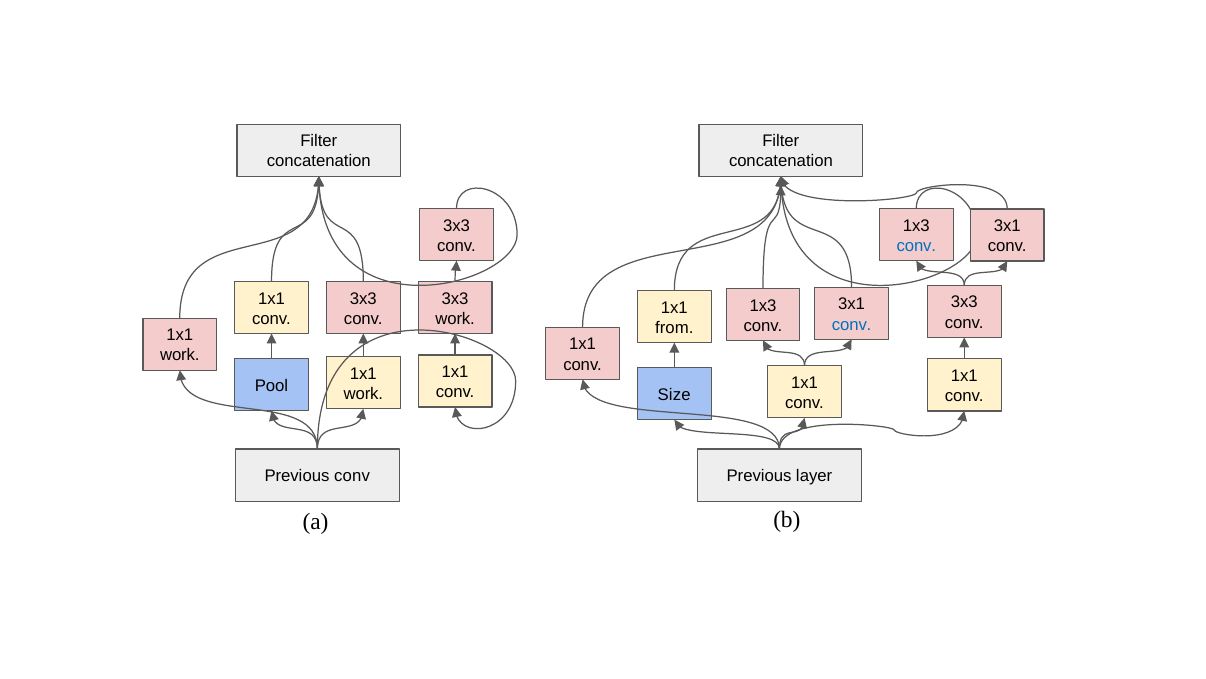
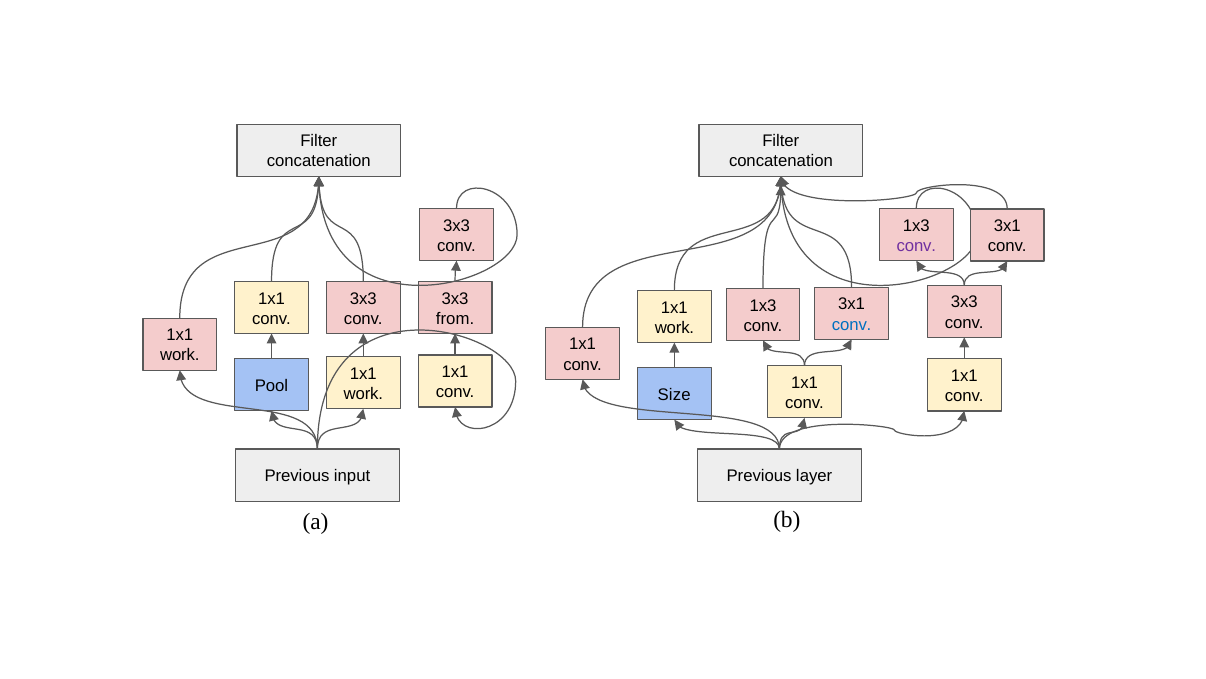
conv colour: blue -> purple (916, 246)
work: work -> from (455, 318)
from: from -> work (674, 327)
Previous conv: conv -> input (352, 476)
